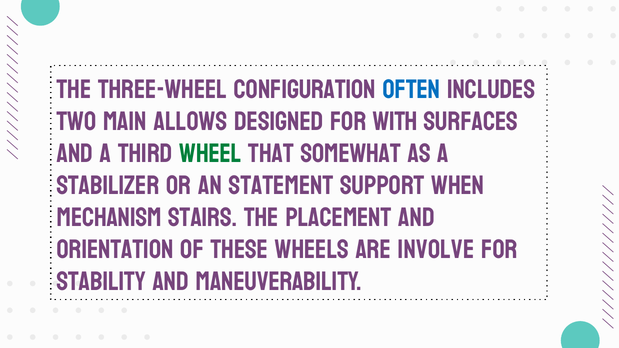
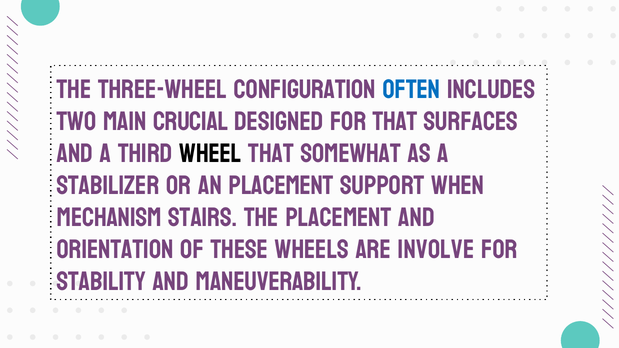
allows: allows -> crucial (191, 122)
for with: with -> that (395, 122)
wheel colour: green -> black (210, 154)
an statement: statement -> placement (281, 186)
